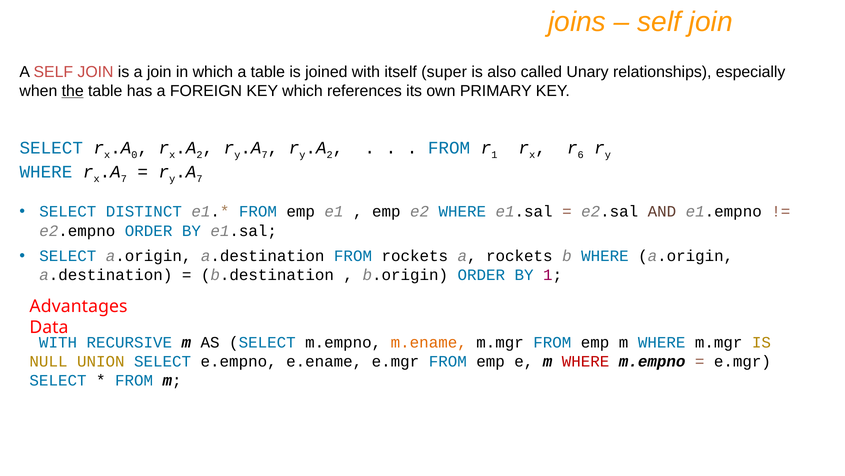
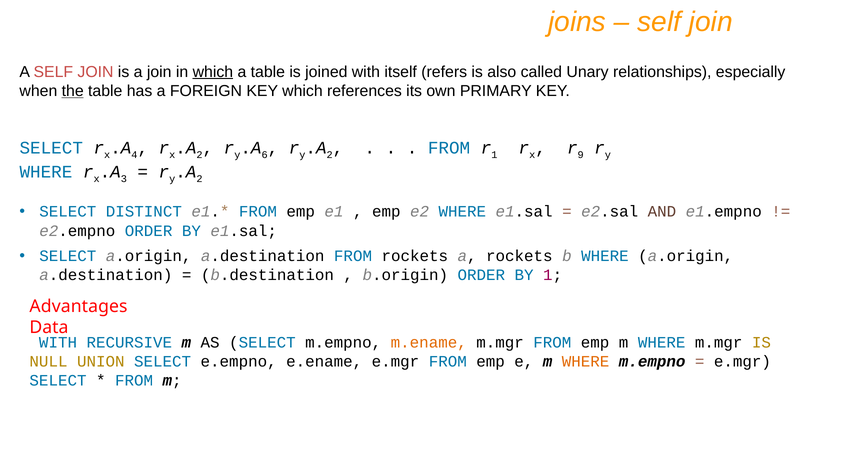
which underline: none -> present (213, 72)
super: super -> refers (444, 72)
0: 0 -> 4 (134, 155)
7: 7 -> 6 (265, 155)
6: 6 -> 9 (581, 155)
7: 7 -> 3 (124, 179)
7: 7 -> 2 (199, 179)
WHERE colour: red -> orange (586, 361)
